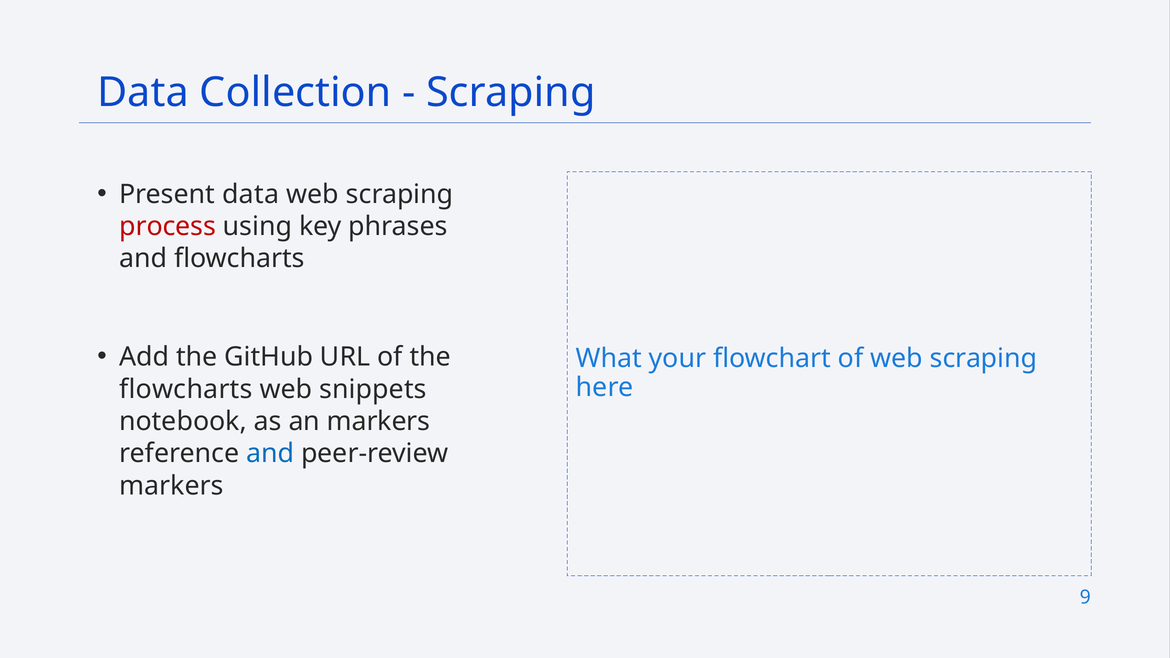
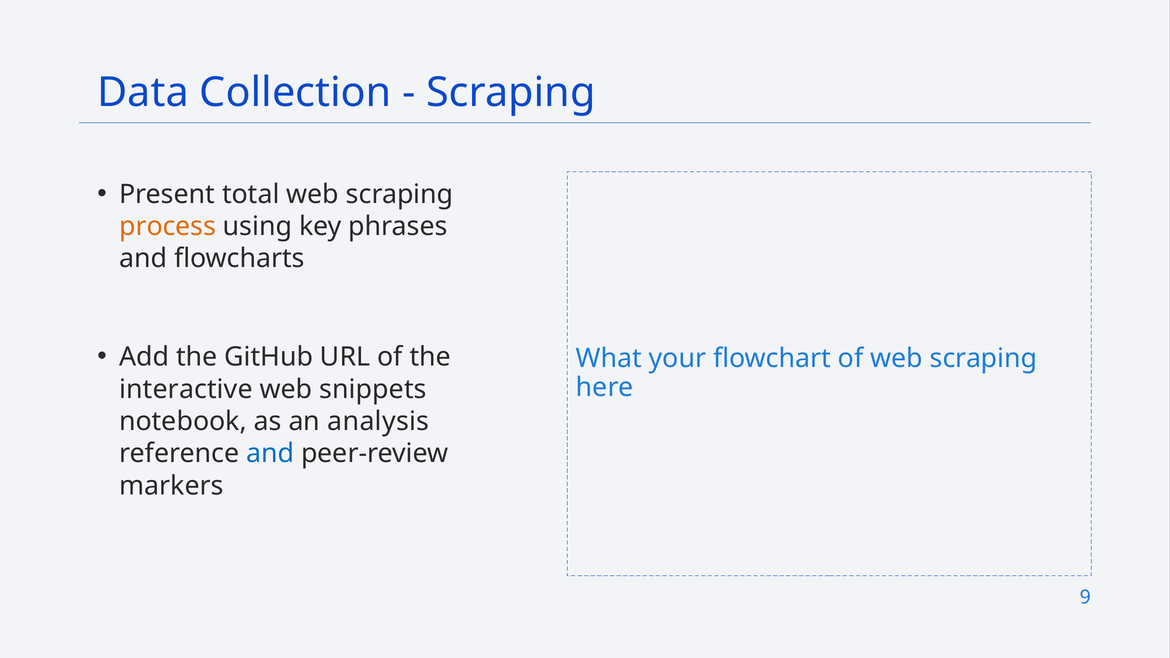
Present data: data -> total (251, 194)
process colour: red -> orange (168, 227)
flowcharts: flowcharts -> interactive (186, 389)
an markers: markers -> analysis (378, 421)
